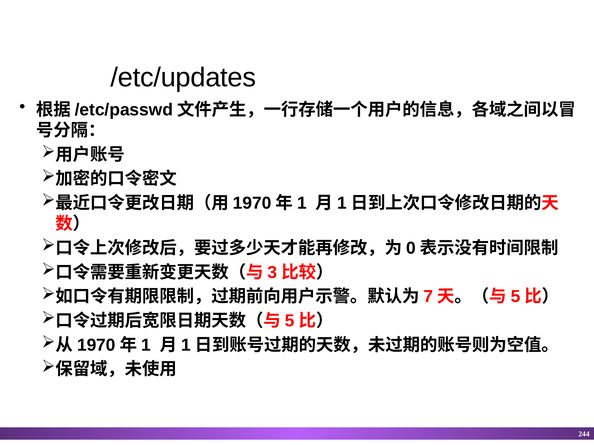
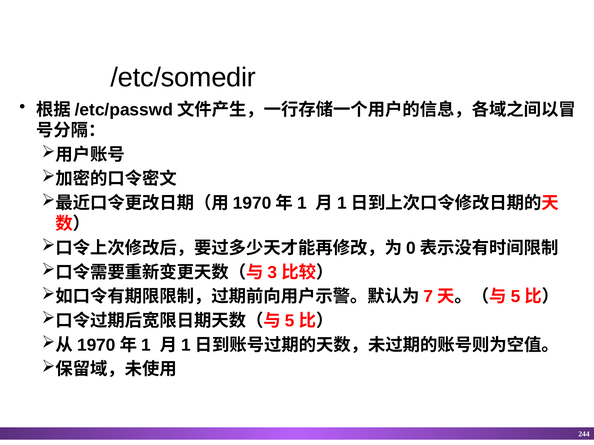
/etc/updates: /etc/updates -> /etc/somedir (183, 78)
